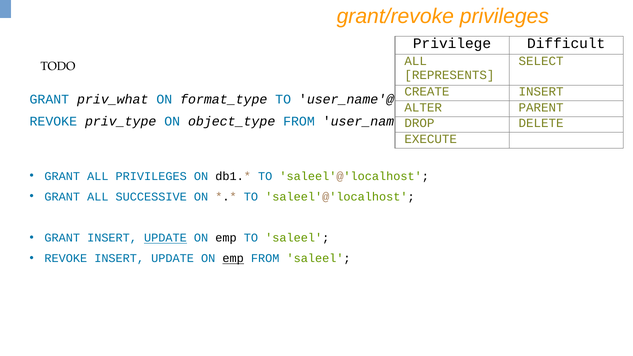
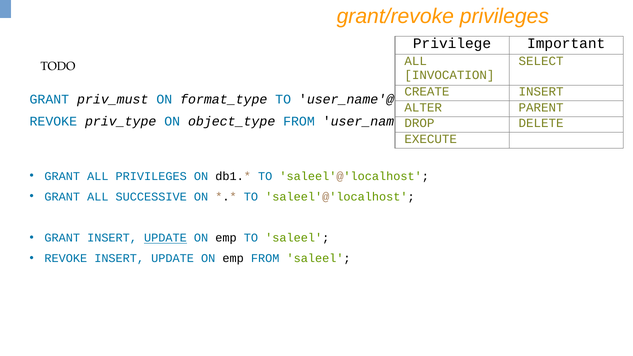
Difficult: Difficult -> Important (566, 44)
REPRESENTS: REPRESENTS -> INVOCATION (449, 75)
priv_what: priv_what -> priv_must (113, 99)
emp underline: present -> none (233, 259)
